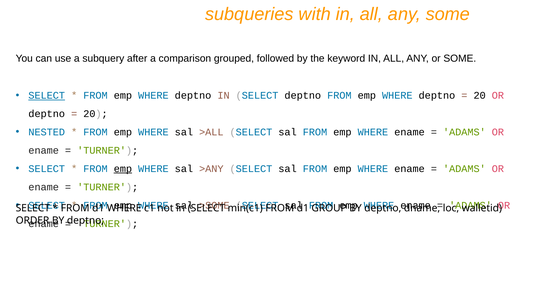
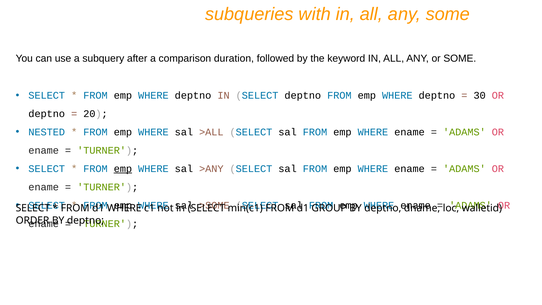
grouped: grouped -> duration (234, 58)
SELECT underline: present -> none (47, 96)
20: 20 -> 30 (480, 96)
